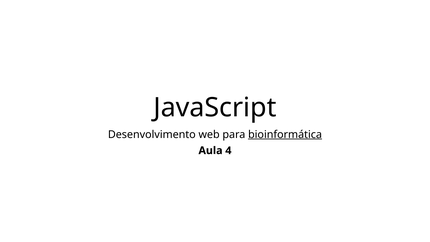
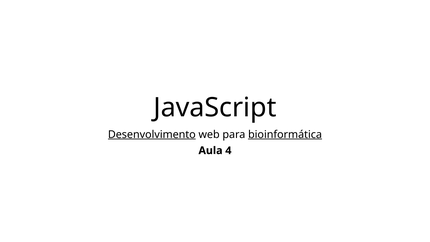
Desenvolvimento underline: none -> present (152, 134)
